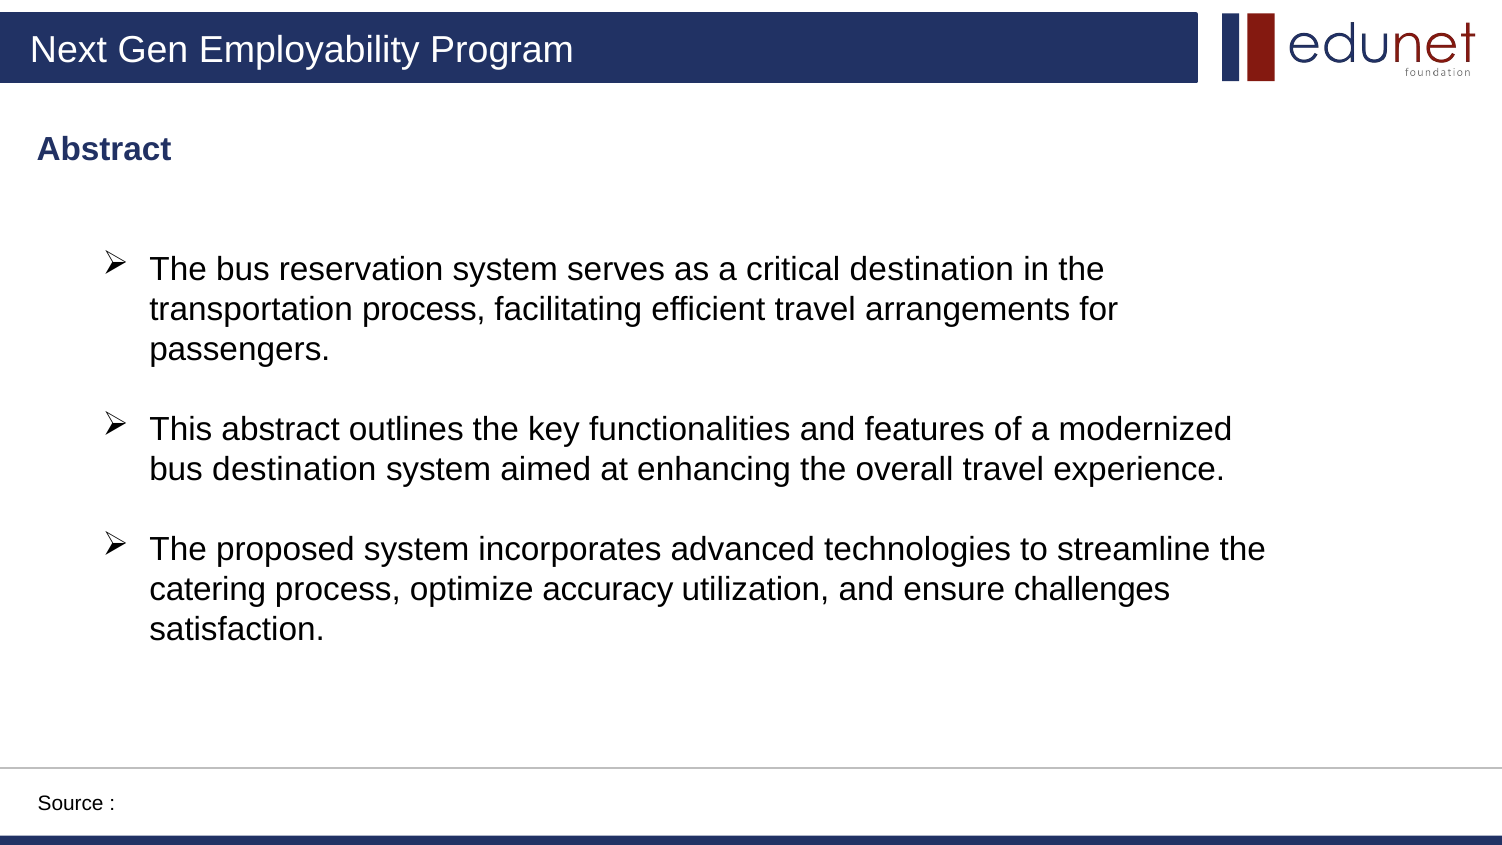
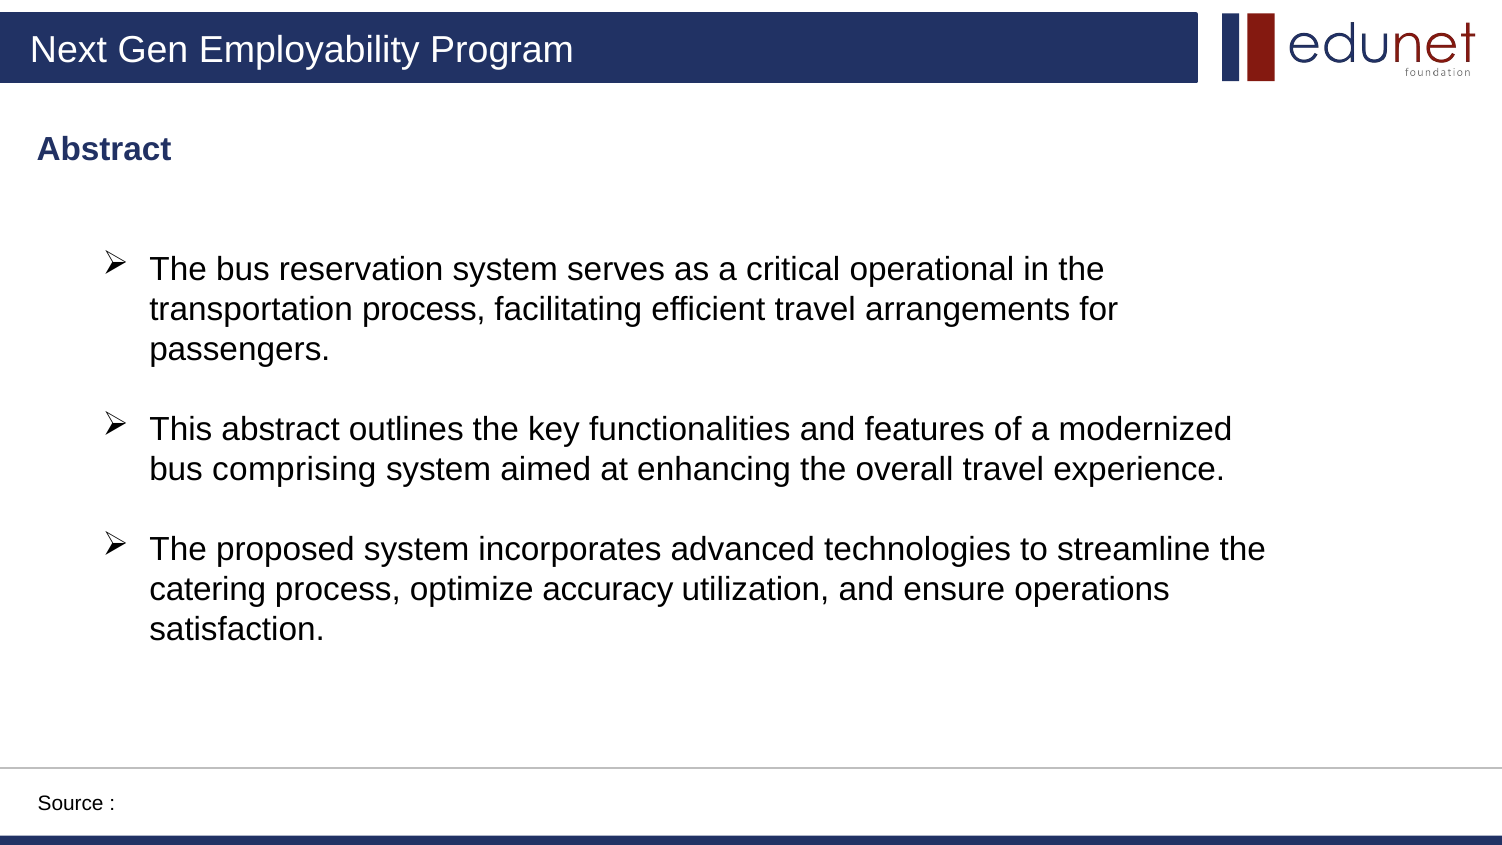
critical destination: destination -> operational (932, 269)
bus destination: destination -> comprising (294, 470)
challenges: challenges -> operations (1092, 590)
